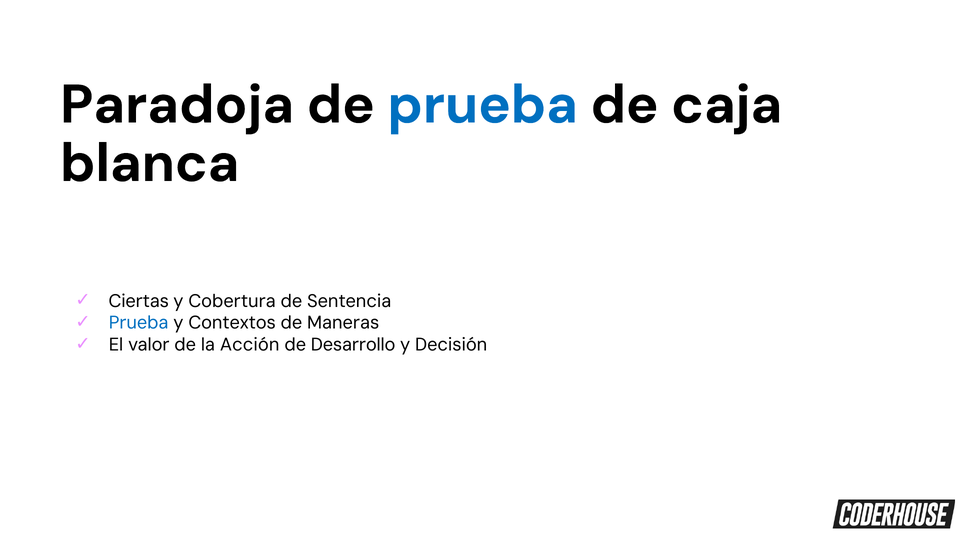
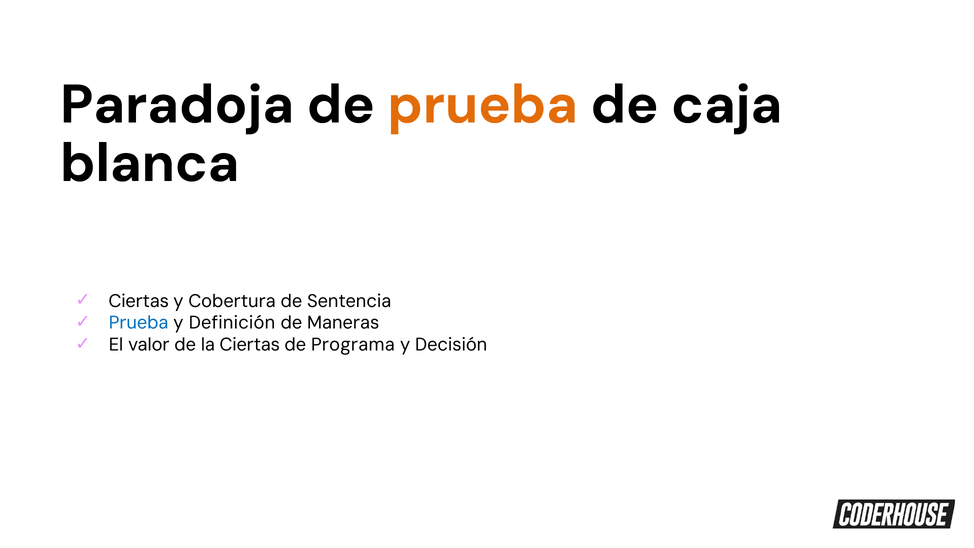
prueba colour: blue -> orange (483, 105)
Contextos: Contextos -> Definición (232, 323)
la Acción: Acción -> Ciertas (250, 345)
Desarrollo: Desarrollo -> Programa (353, 345)
